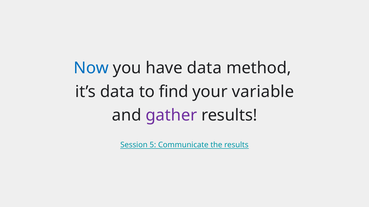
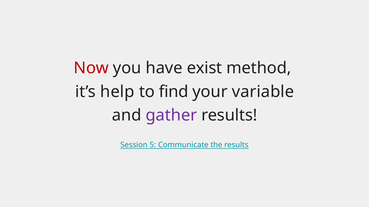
Now colour: blue -> red (91, 68)
have data: data -> exist (204, 68)
it’s data: data -> help (117, 92)
